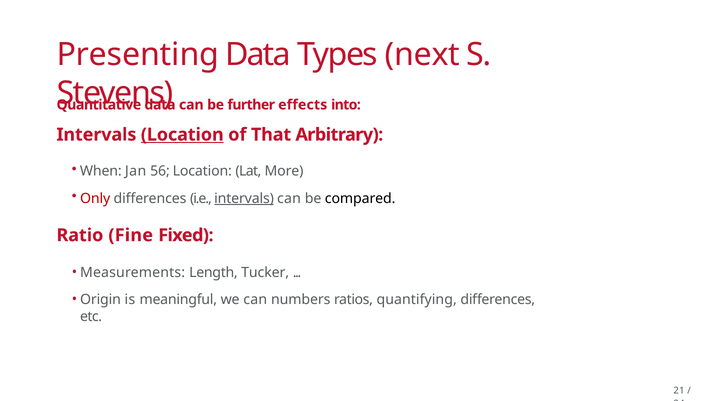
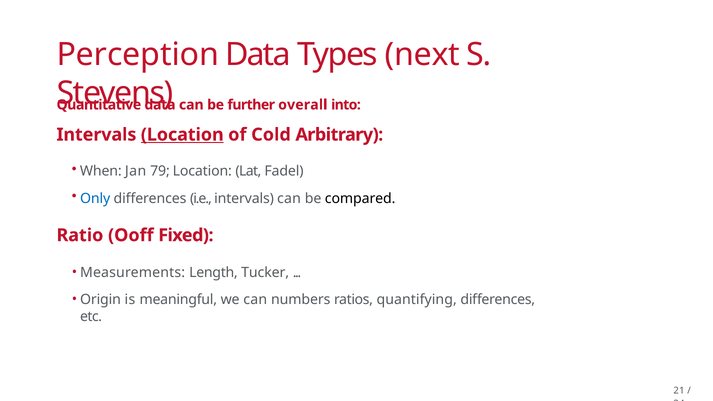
Presenting: Presenting -> Perception (138, 55)
effects: effects -> overall (303, 105)
That: That -> Cold (271, 135)
56: 56 -> 79 (160, 171)
More: More -> Fadel (284, 171)
Only colour: red -> blue (95, 198)
intervals underline: present -> none (244, 198)
Fine: Fine -> Ooff (131, 235)
